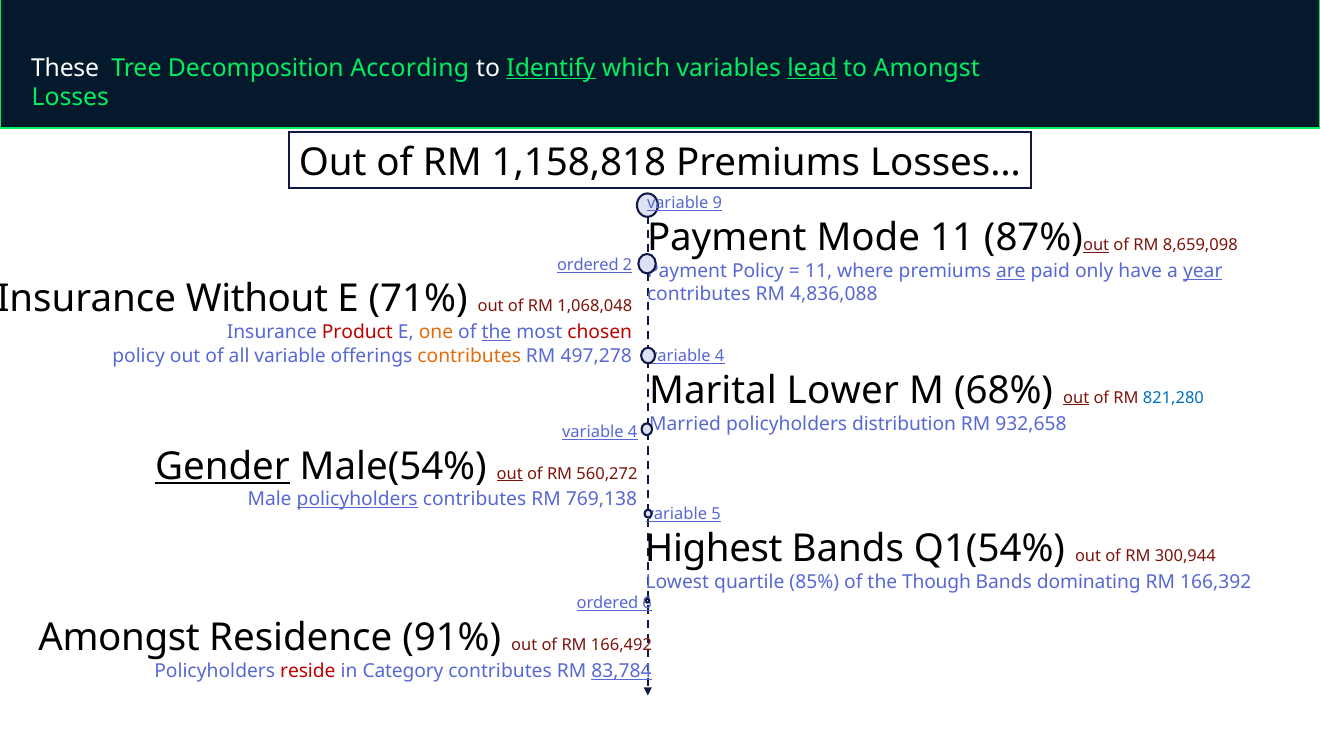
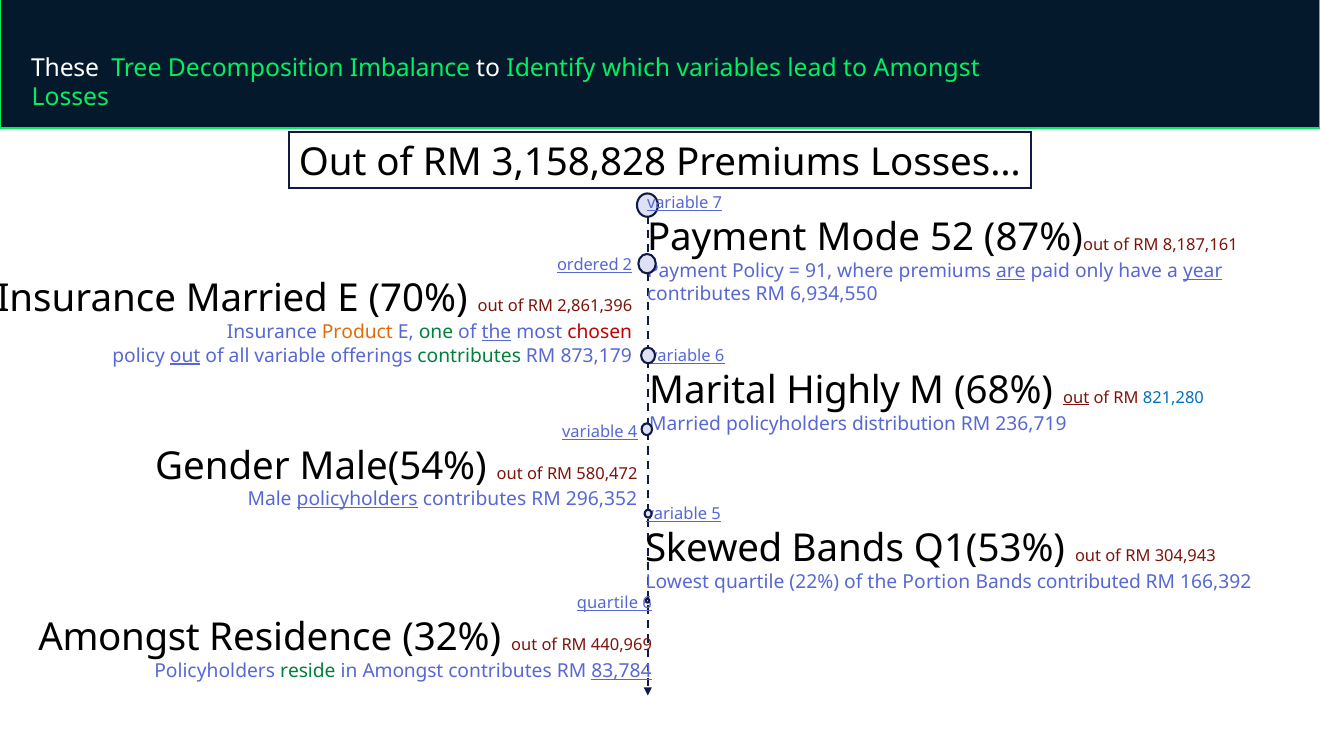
According: According -> Imbalance (410, 68)
Identify underline: present -> none (551, 68)
lead underline: present -> none (812, 68)
1,158,818: 1,158,818 -> 3,158,828 (579, 162)
9: 9 -> 7 (717, 203)
Mode 11: 11 -> 52 (952, 238)
out underline: present -> none (1096, 245)
8,659,098: 8,659,098 -> 8,187,161 (1200, 245)
11: 11 -> 91 (819, 271)
Without: Without -> Married (257, 299)
71%: 71% -> 70% (418, 299)
1,068,048: 1,068,048 -> 2,861,396 (595, 307)
4,836,088: 4,836,088 -> 6,934,550 (834, 294)
Product colour: red -> orange (357, 333)
one colour: orange -> green (436, 333)
out underline: none -> present (185, 356)
contributes colour: orange -> green (469, 356)
497,278: 497,278 -> 873,179 (596, 356)
4: 4 -> 6 (720, 356)
Lower: Lower -> Highly (843, 391)
932,658: 932,658 -> 236,719 (1031, 424)
Gender underline: present -> none (223, 467)
out underline: present -> none (510, 474)
560,272: 560,272 -> 580,472 (607, 474)
769,138: 769,138 -> 296,352 (602, 500)
Highest: Highest -> Skewed (714, 549)
Q1(54%: Q1(54% -> Q1(53% (989, 549)
300,944: 300,944 -> 304,943 (1185, 557)
85%: 85% -> 22% (814, 583)
Though: Though -> Portion (936, 583)
dominating: dominating -> contributed (1089, 583)
ordered: ordered -> quartile (607, 604)
91%: 91% -> 32% (452, 638)
166,492: 166,492 -> 440,969 (621, 646)
reside colour: red -> green (308, 672)
in Category: Category -> Amongst (403, 672)
